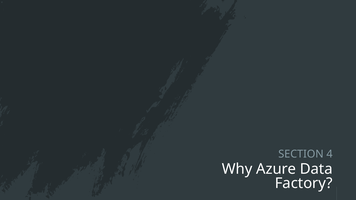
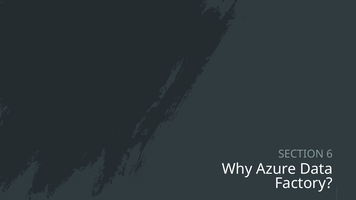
4: 4 -> 6 (329, 154)
